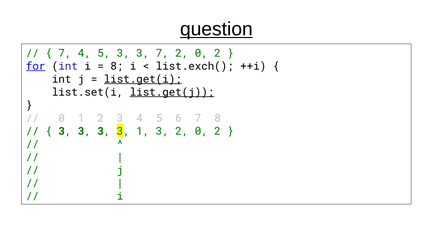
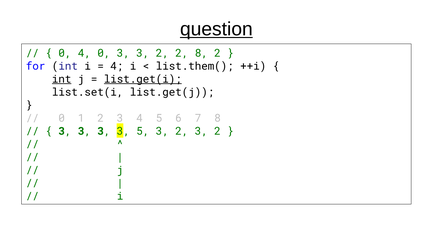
7: 7 -> 0 (65, 53)
5: 5 -> 0 (104, 53)
3 3 7: 7 -> 2 (162, 53)
0: 0 -> 8 (201, 53)
for underline: present -> none (36, 66)
8: 8 -> 4 (117, 66)
list.exch(: list.exch( -> list.them( (195, 66)
int underline: none -> present (62, 79)
list.get(j underline: present -> none (172, 92)
3 1: 1 -> 5 (143, 131)
3 2 0: 0 -> 3 (201, 131)
